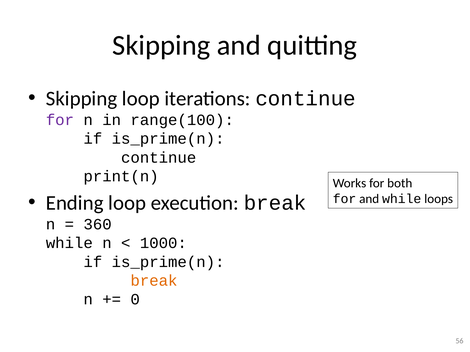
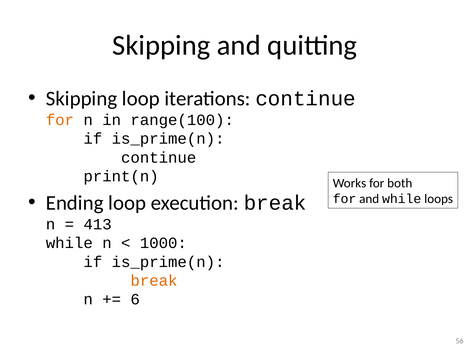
for colour: purple -> orange (60, 120)
360: 360 -> 413 (98, 225)
0: 0 -> 6 (135, 300)
